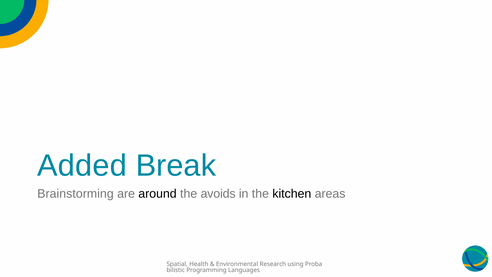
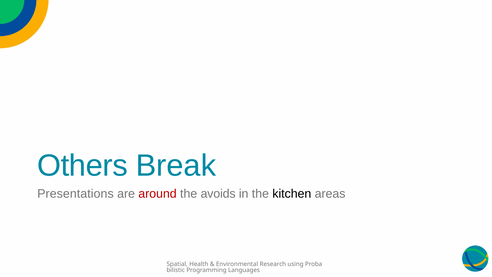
Added: Added -> Others (82, 165)
Brainstorming: Brainstorming -> Presentations (75, 194)
around colour: black -> red (158, 194)
